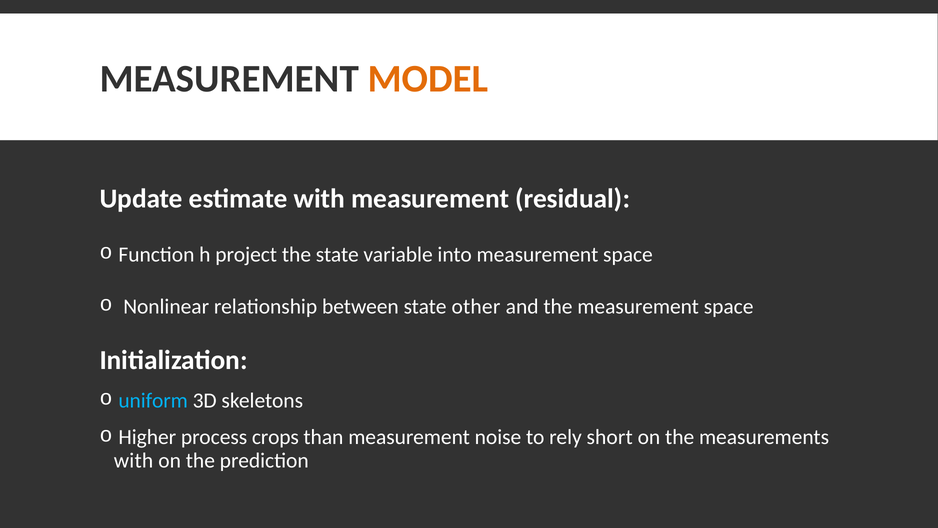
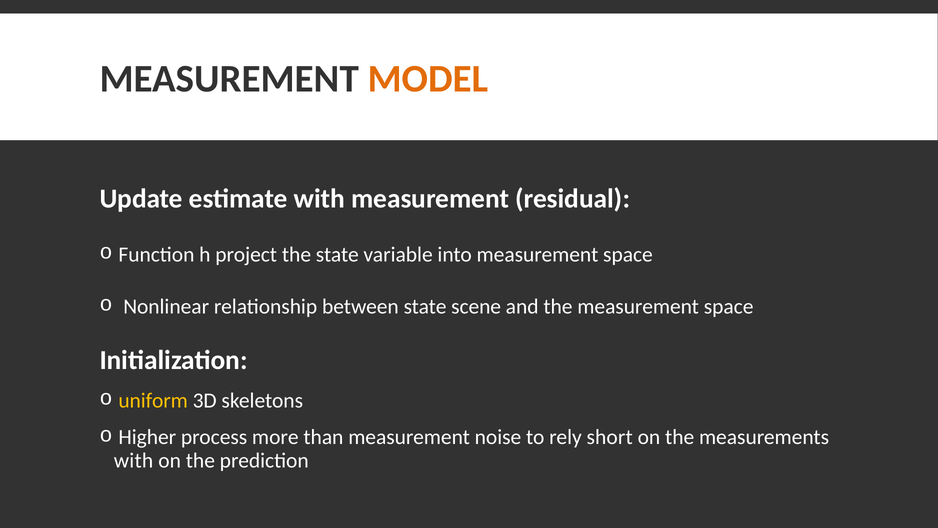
other: other -> scene (476, 307)
uniform colour: light blue -> yellow (153, 400)
crops: crops -> more (275, 437)
